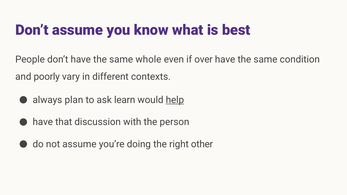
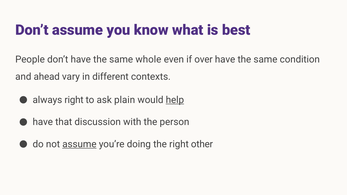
poorly: poorly -> ahead (47, 77)
always plan: plan -> right (74, 100)
learn: learn -> plain (125, 100)
assume underline: none -> present (79, 144)
